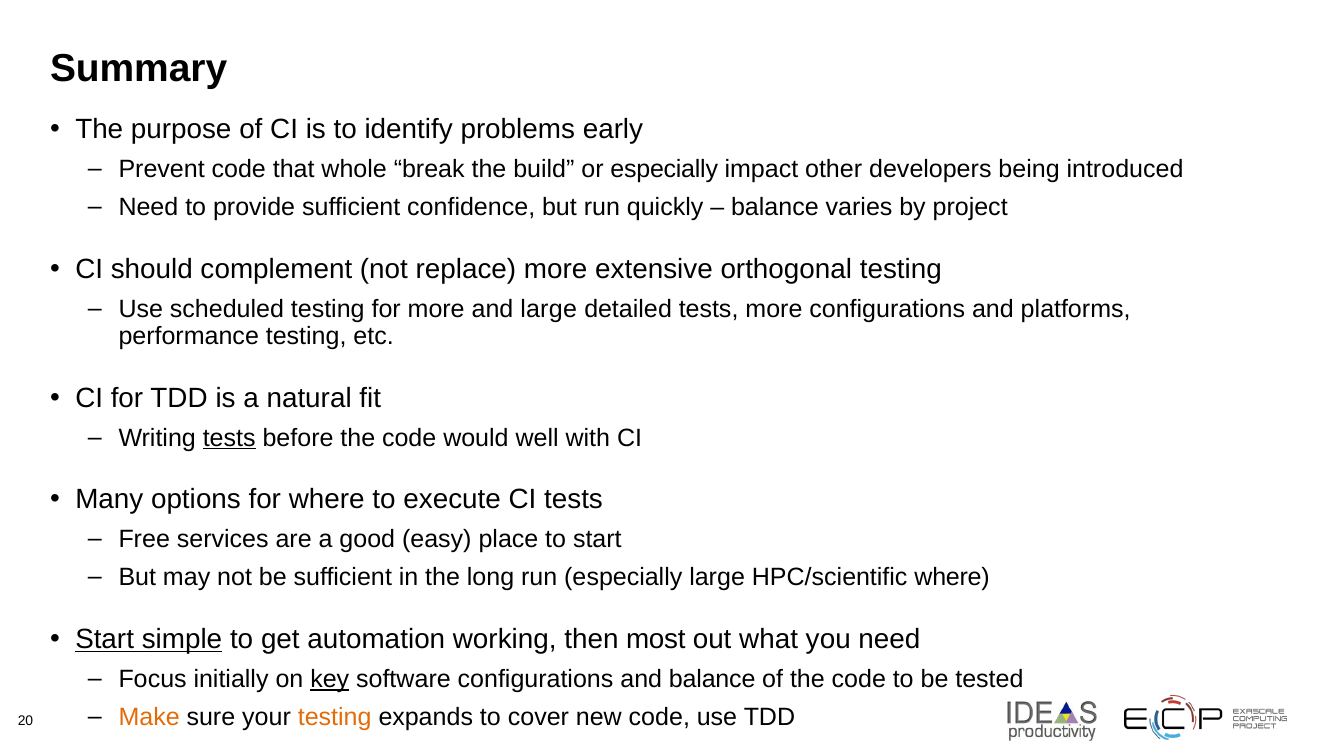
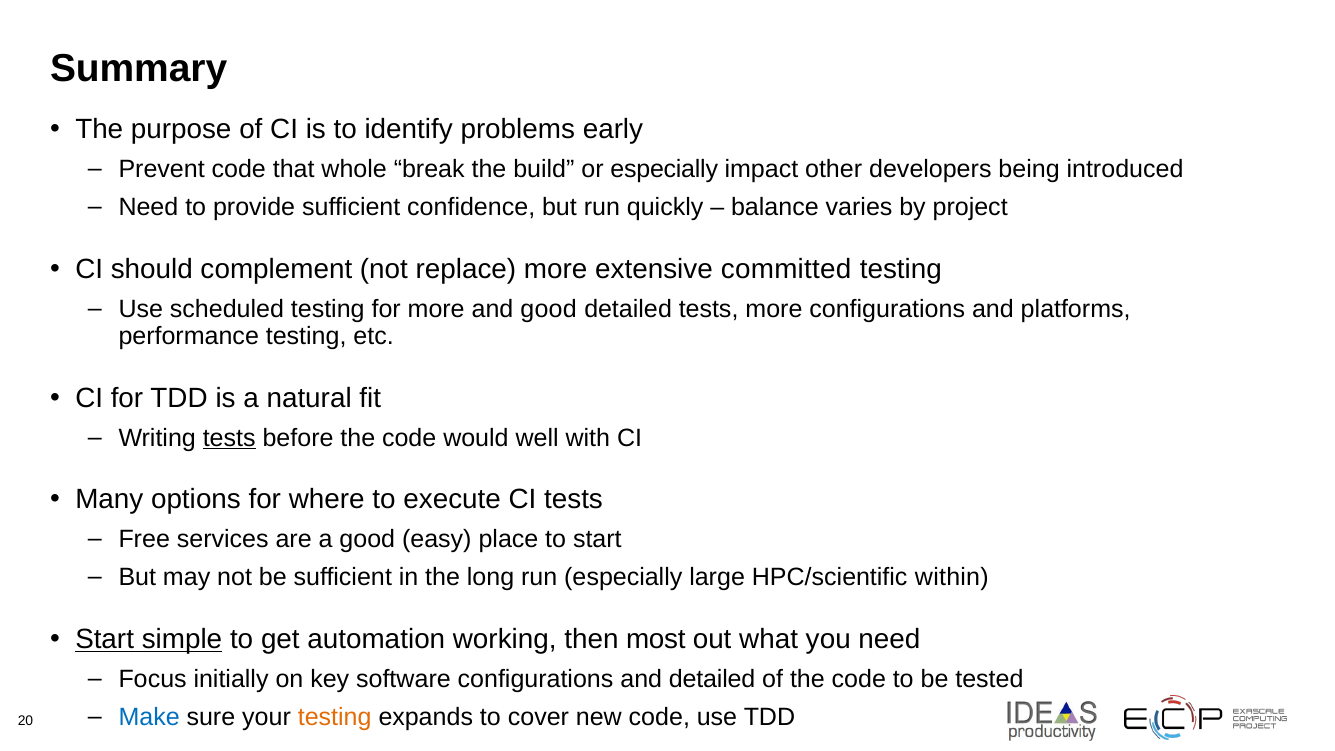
orthogonal: orthogonal -> committed (786, 270)
and large: large -> good (549, 309)
HPC/scientific where: where -> within (952, 578)
key underline: present -> none (330, 679)
and balance: balance -> detailed (712, 679)
Make colour: orange -> blue (149, 717)
